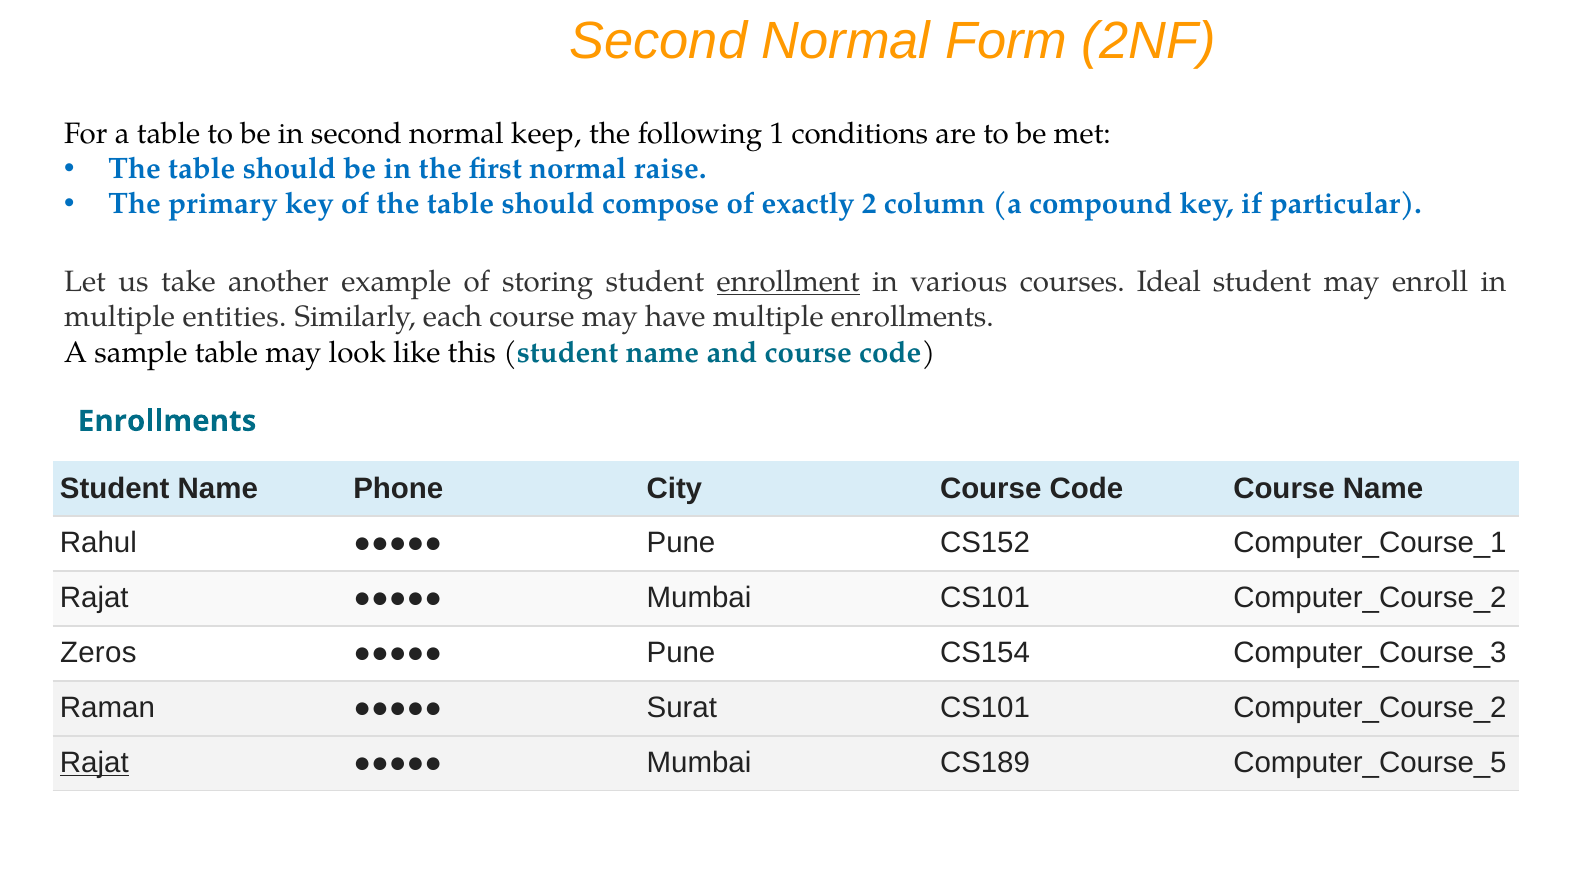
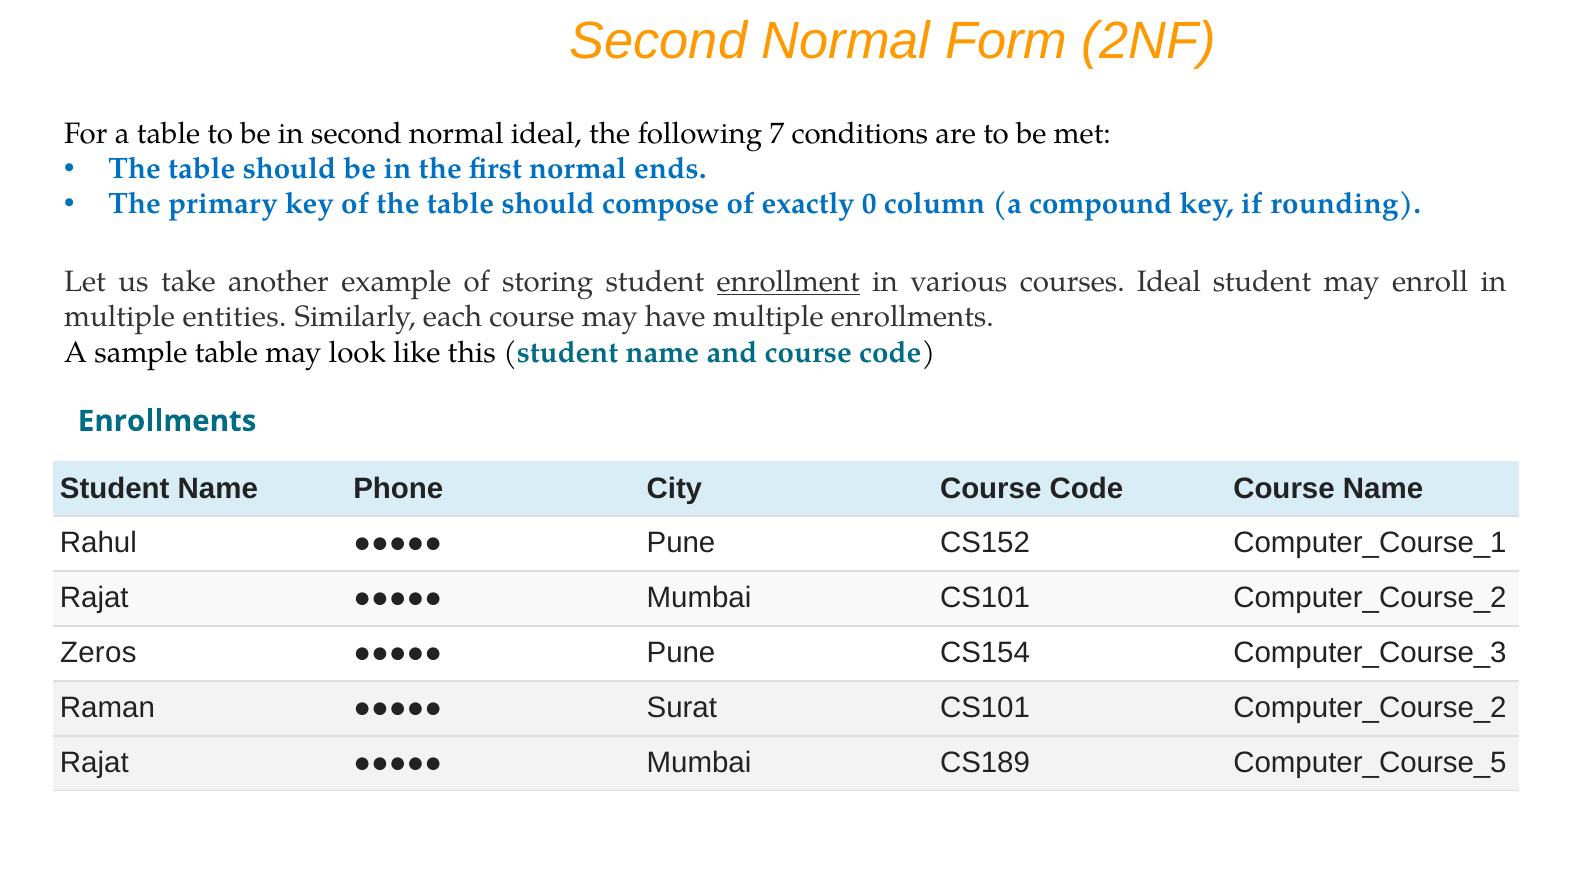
normal keep: keep -> ideal (546, 134)
1: 1 -> 7 (777, 134)
raise: raise -> ends (670, 169)
2: 2 -> 0 (869, 204)
particular: particular -> rounding (1346, 204)
Rajat underline: present -> none (94, 763)
